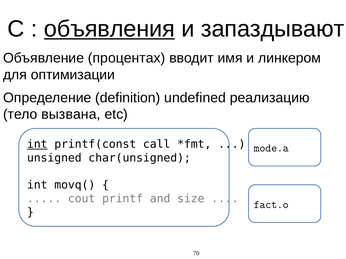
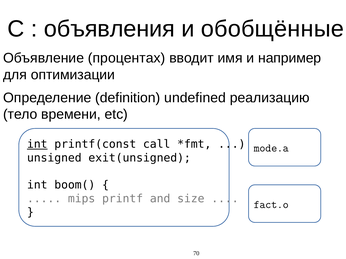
объявления underline: present -> none (109, 29)
запаздывают: запаздывают -> обобщённые (272, 29)
линкером: линкером -> например (290, 58)
вызвана: вызвана -> времени (71, 115)
char(unsigned: char(unsigned -> exit(unsigned (140, 158)
movq(: movq( -> boom( (75, 185)
cout: cout -> mips (82, 199)
